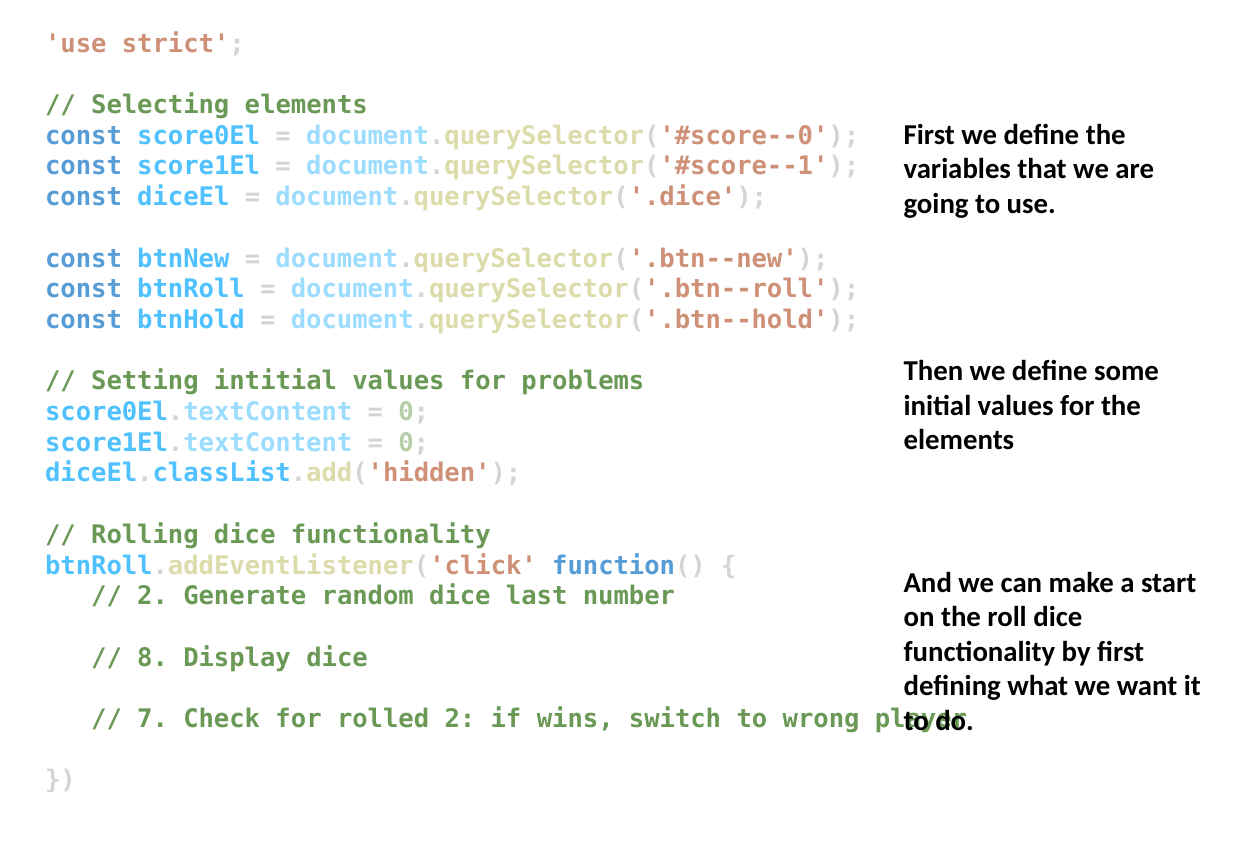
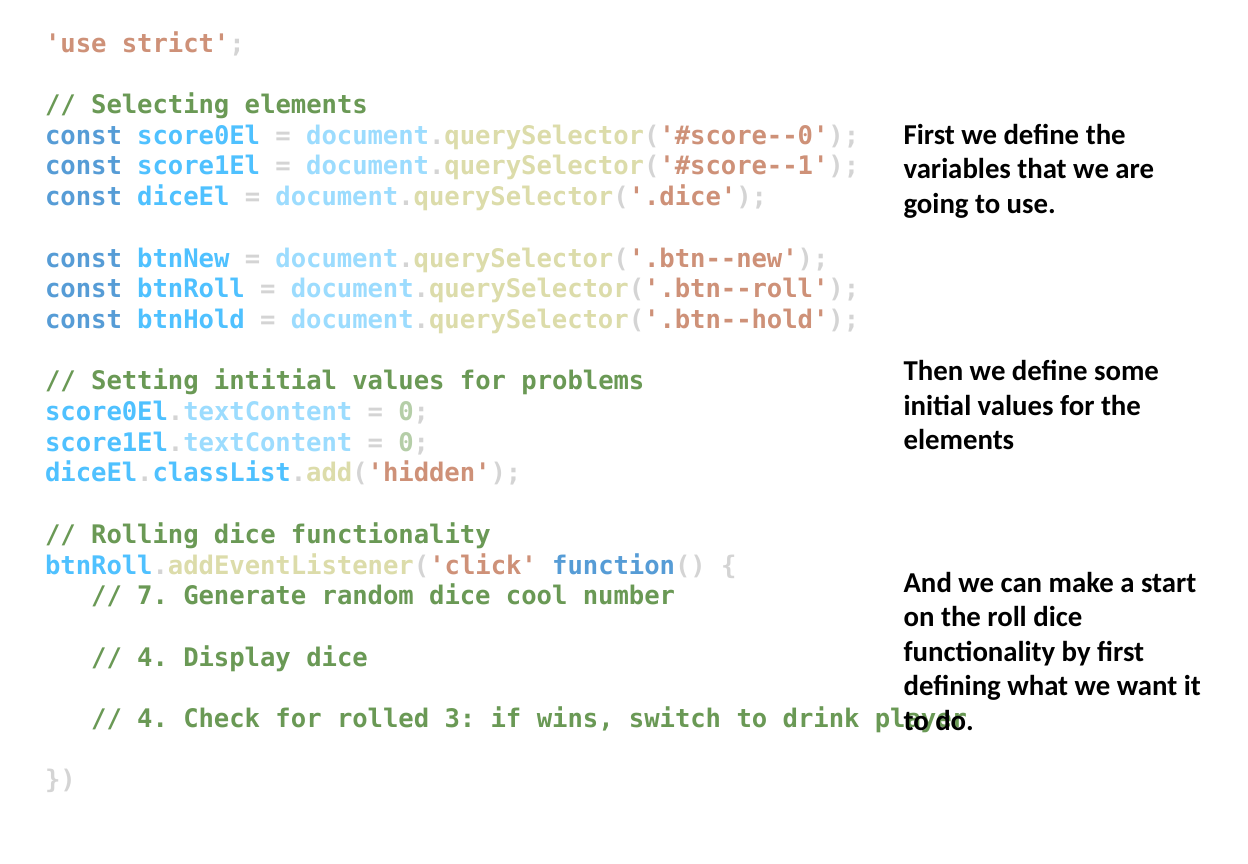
2: 2 -> 7 (153, 596)
last: last -> cool (537, 596)
8: 8 -> 4 (153, 658)
7: 7 -> 4 (153, 719)
rolled 2: 2 -> 3 (460, 719)
wrong: wrong -> drink (821, 719)
